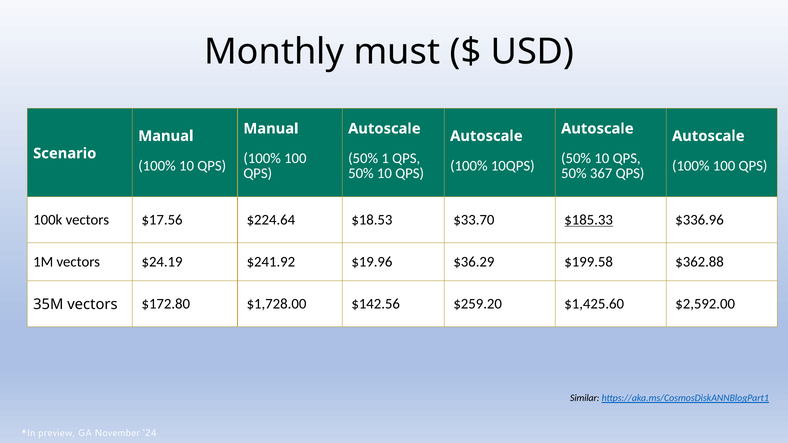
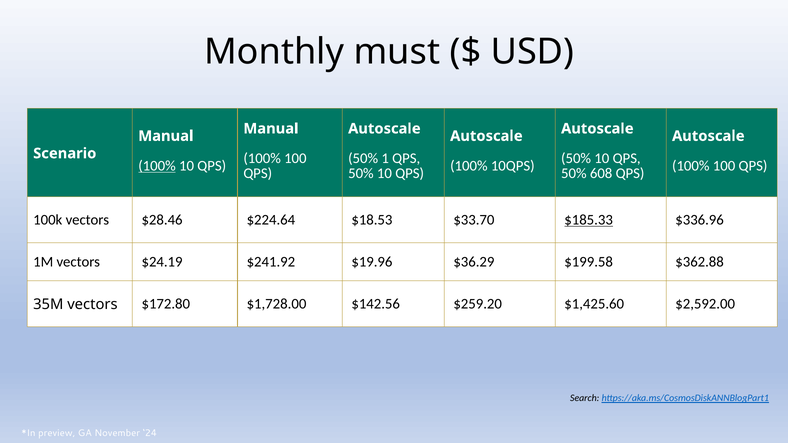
100% underline: none -> present (157, 166)
367: 367 -> 608 (601, 173)
$17.56: $17.56 -> $28.46 (162, 220)
Similar: Similar -> Search (585, 398)
